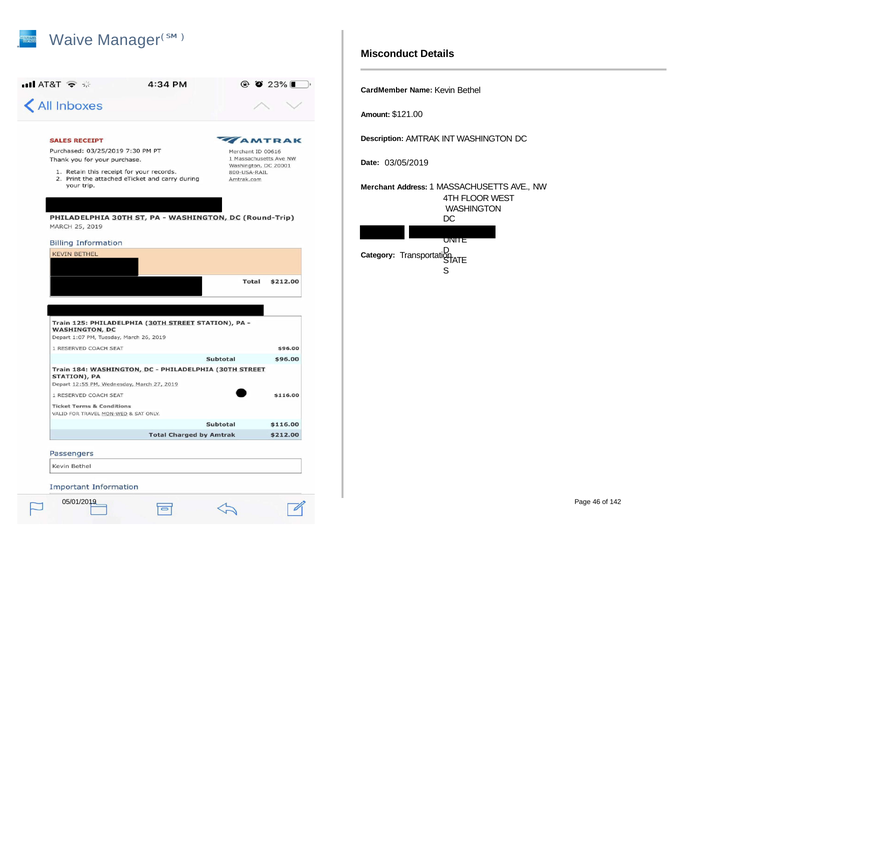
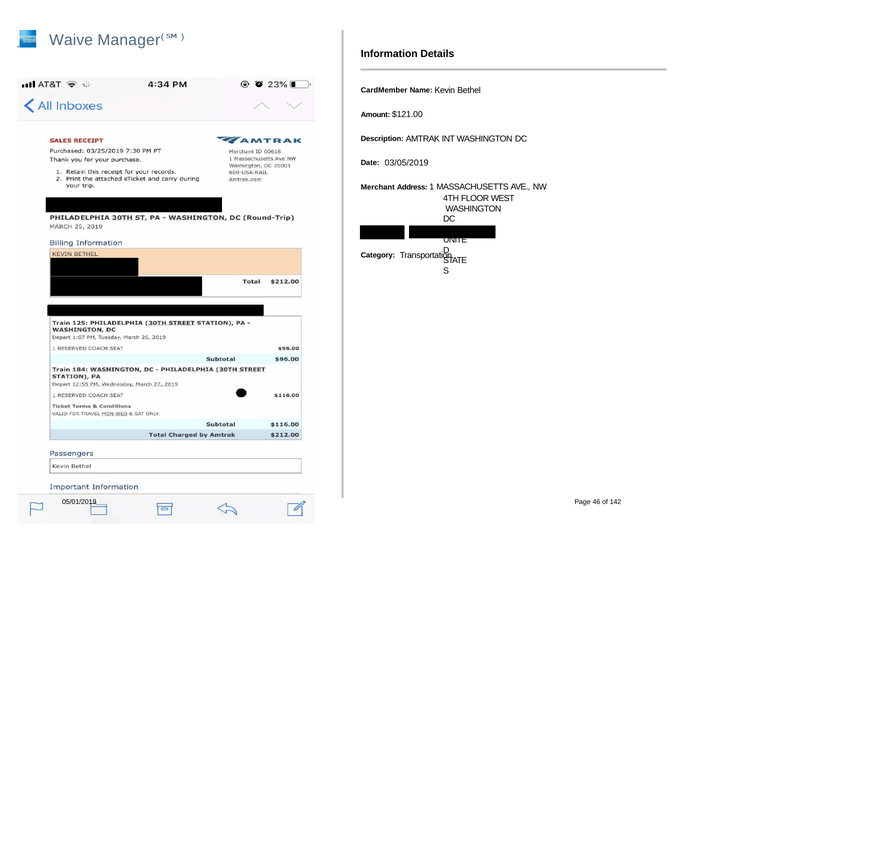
Misconduct: Misconduct -> Information (389, 54)
